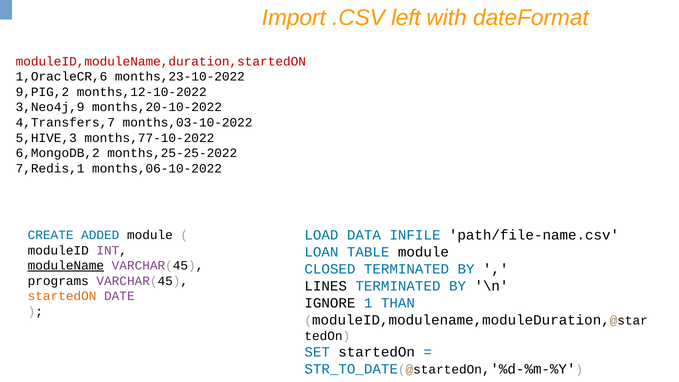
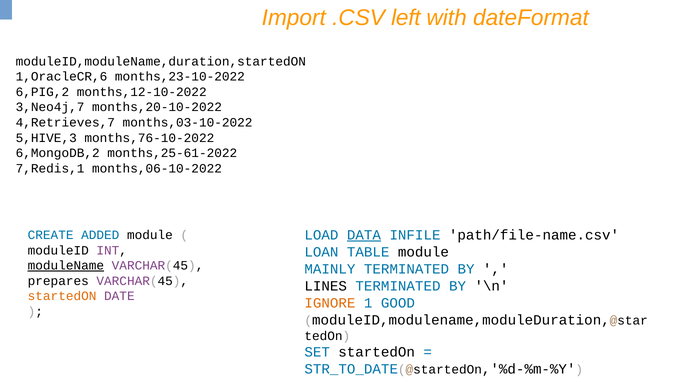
moduleID,moduleName,duration,startedON colour: red -> black (161, 61)
9,PIG,2: 9,PIG,2 -> 6,PIG,2 (42, 92)
3,Neo4j,9: 3,Neo4j,9 -> 3,Neo4j,7 (50, 107)
4,Transfers,7: 4,Transfers,7 -> 4,Retrieves,7 (65, 123)
months,77-10-2022: months,77-10-2022 -> months,76-10-2022 (149, 138)
months,25-25-2022: months,25-25-2022 -> months,25-61-2022 (172, 153)
DATA underline: none -> present (364, 235)
CLOSED: CLOSED -> MAINLY (330, 269)
programs: programs -> prepares (58, 281)
IGNORE colour: black -> orange (330, 303)
THAN: THAN -> GOOD (398, 303)
